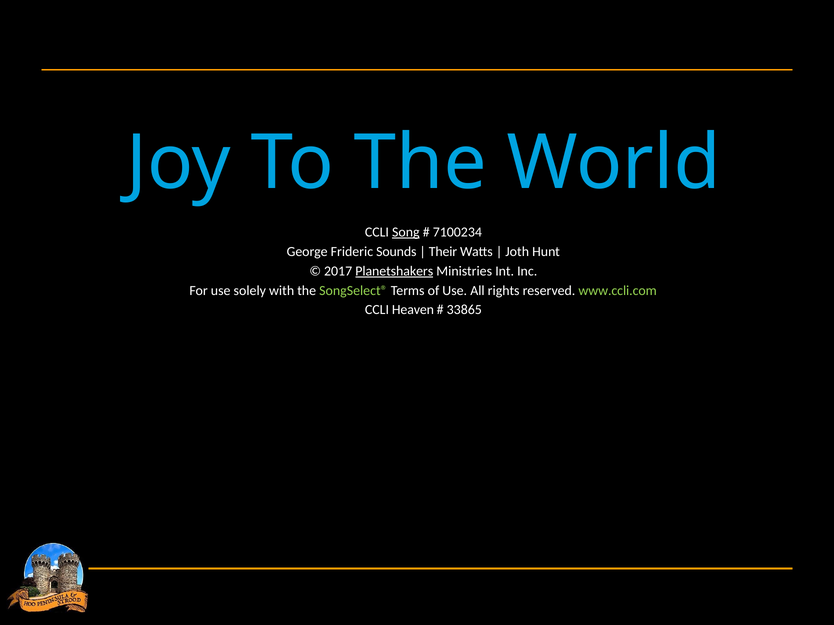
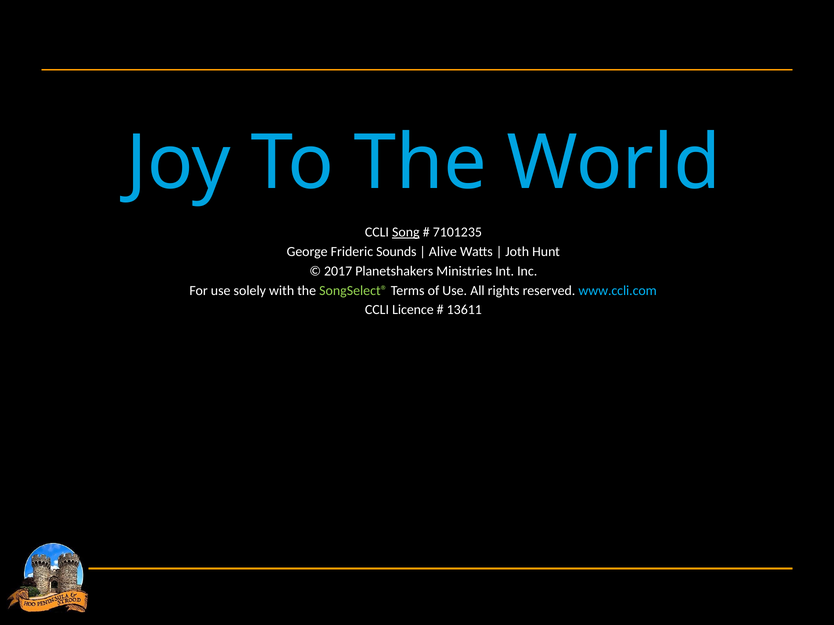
7100234: 7100234 -> 7101235 (457, 232)
Their: Their -> Alive (443, 252)
Planetshakers underline: present -> none (394, 271)
www.ccli.com colour: light green -> light blue (618, 291)
Heaven: Heaven -> Licence (413, 310)
33865: 33865 -> 13611 (464, 310)
